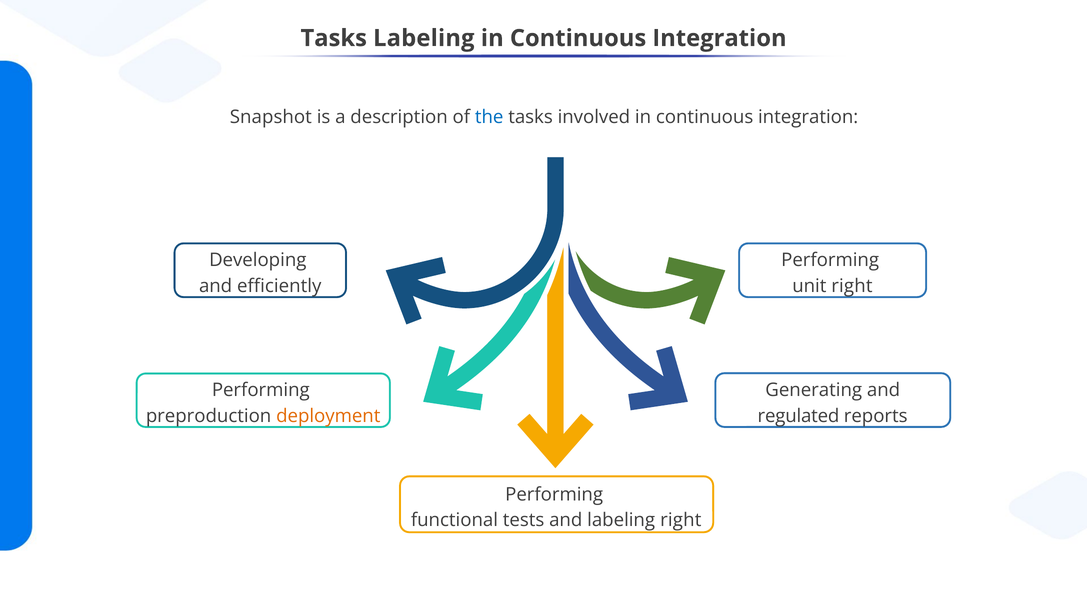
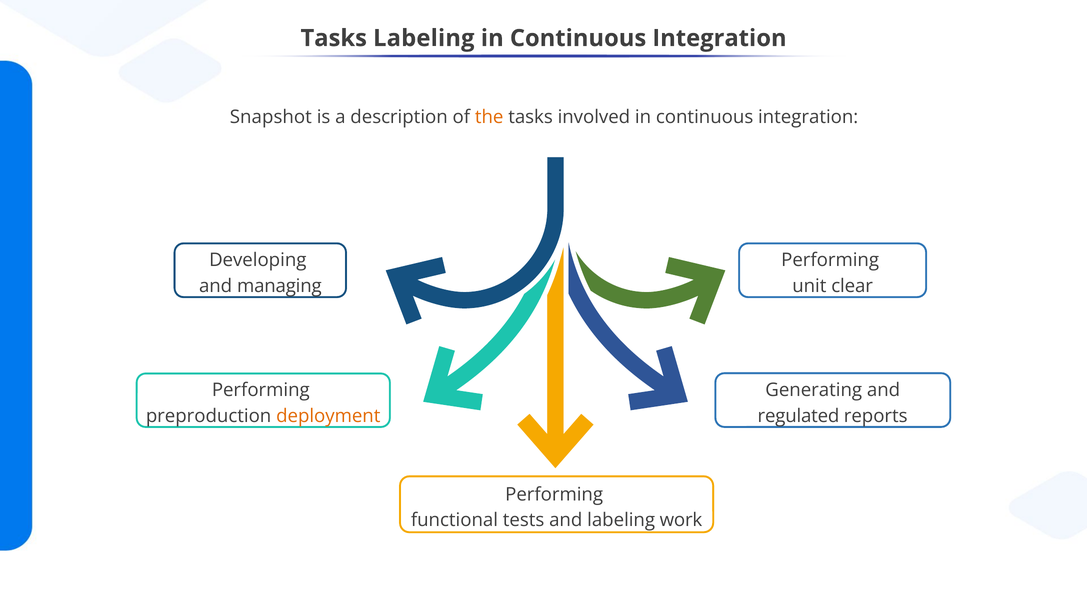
the colour: blue -> orange (489, 117)
efficiently: efficiently -> managing (279, 286)
unit right: right -> clear (852, 286)
labeling right: right -> work (681, 520)
